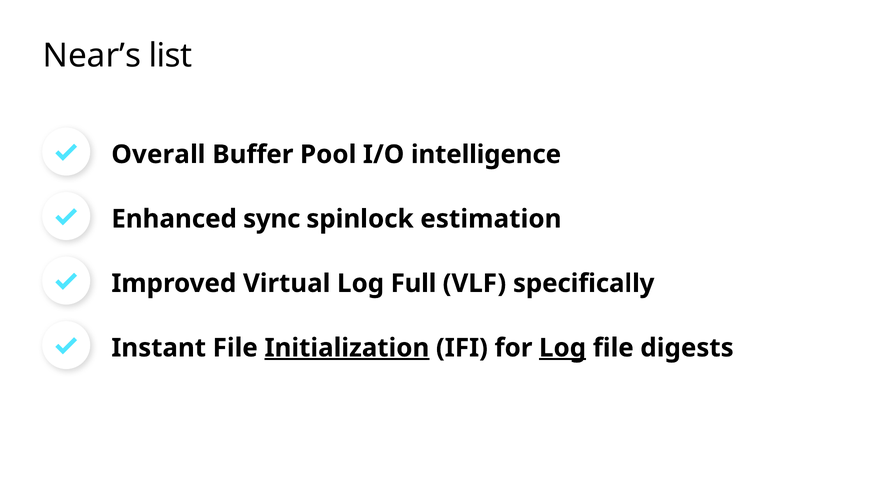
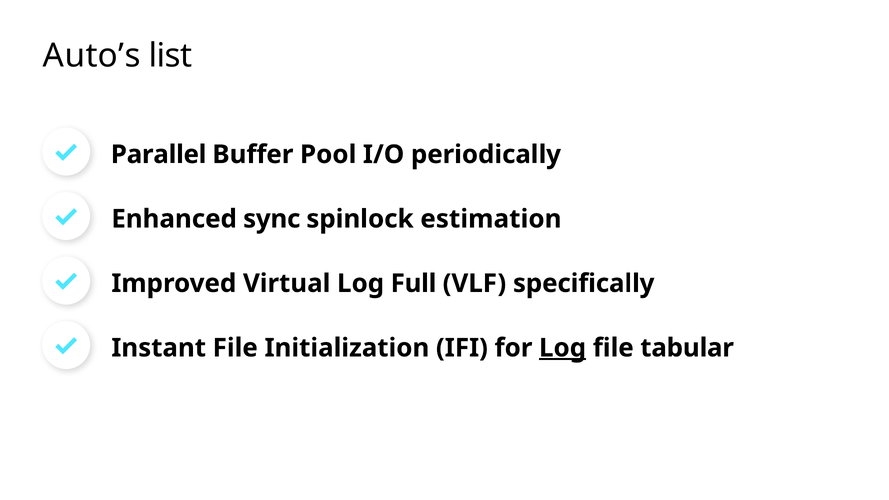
Near’s: Near’s -> Auto’s (92, 56)
Overall: Overall -> Parallel (159, 155)
intelligence: intelligence -> periodically (486, 155)
Initialization underline: present -> none (347, 348)
digests: digests -> tabular (687, 348)
